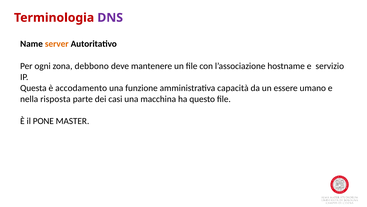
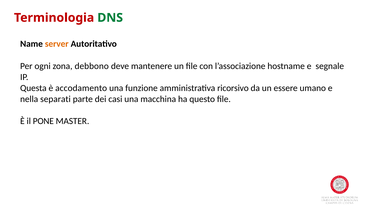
DNS colour: purple -> green (110, 18)
servizio: servizio -> segnale (330, 66)
capacità: capacità -> ricorsivo (233, 88)
risposta: risposta -> separati (55, 99)
